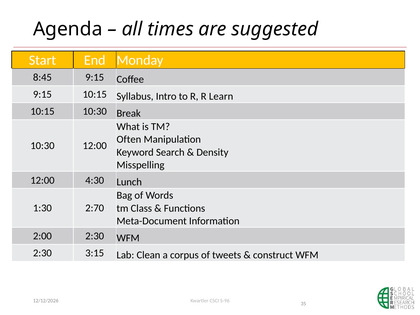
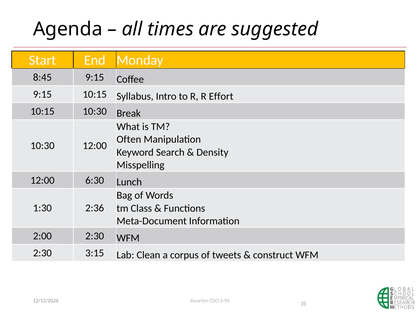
Learn: Learn -> Effort (221, 96)
4:30: 4:30 -> 6:30 (95, 180)
2:70: 2:70 -> 2:36 (95, 208)
